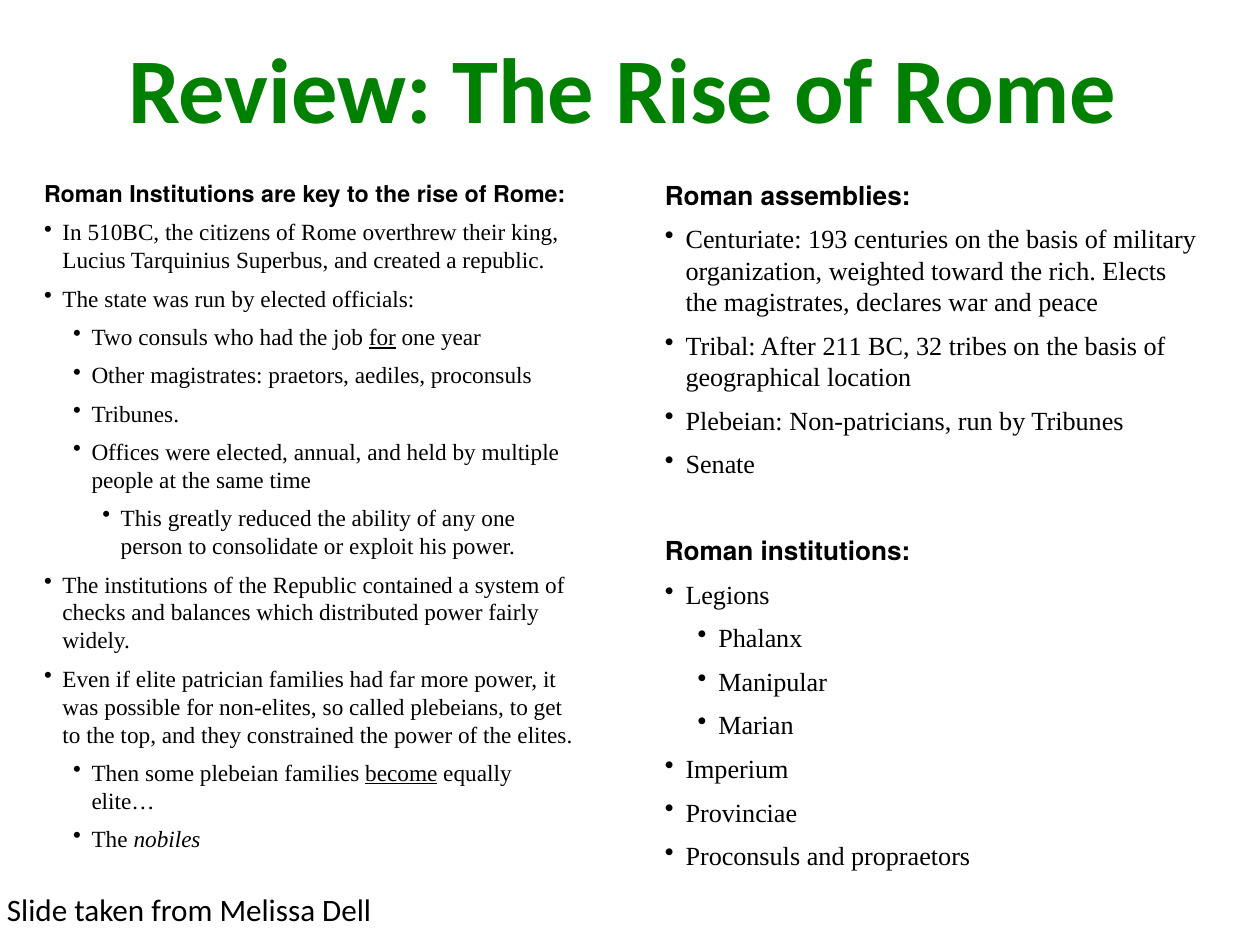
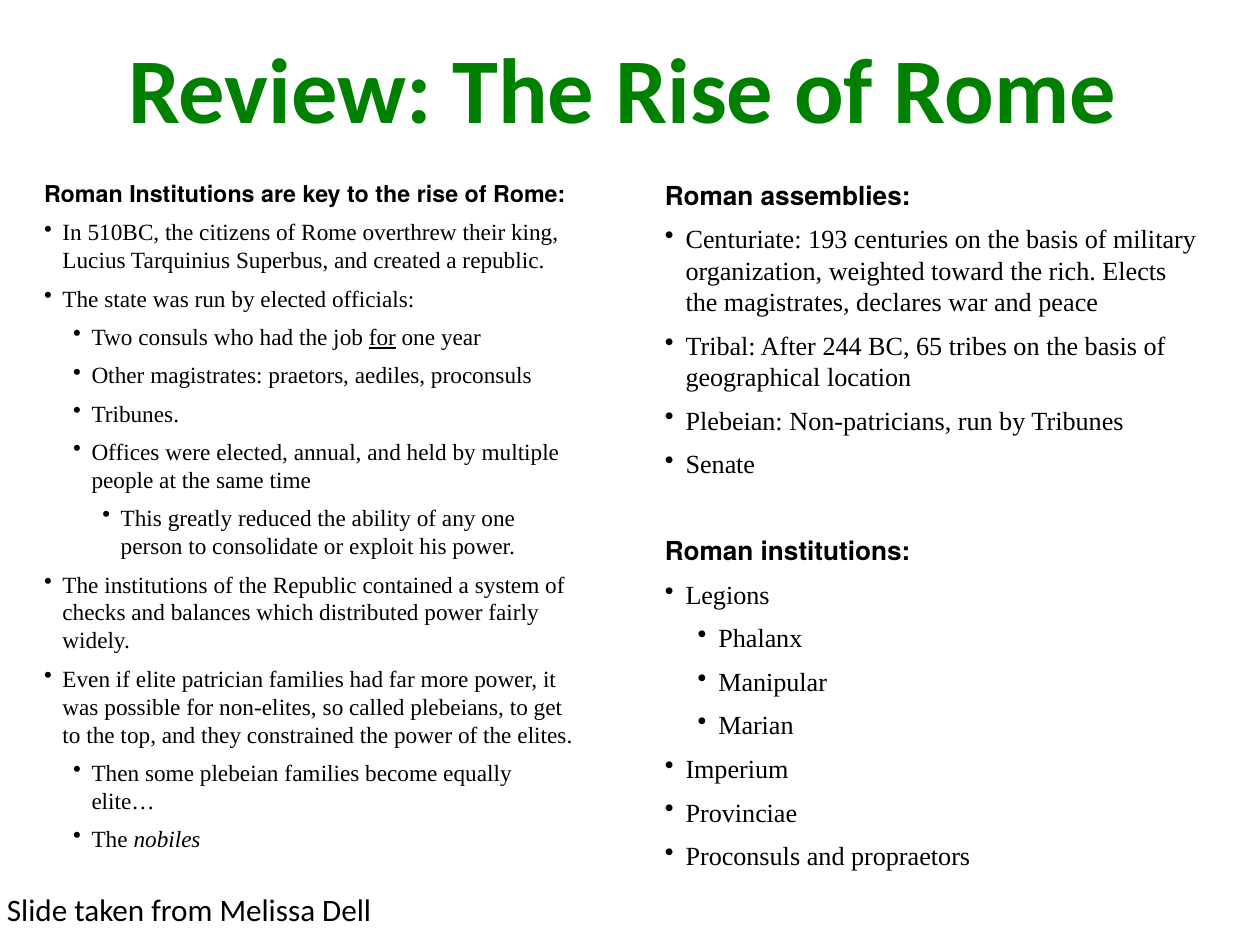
211: 211 -> 244 (842, 347)
32: 32 -> 65 (929, 347)
become underline: present -> none (401, 774)
